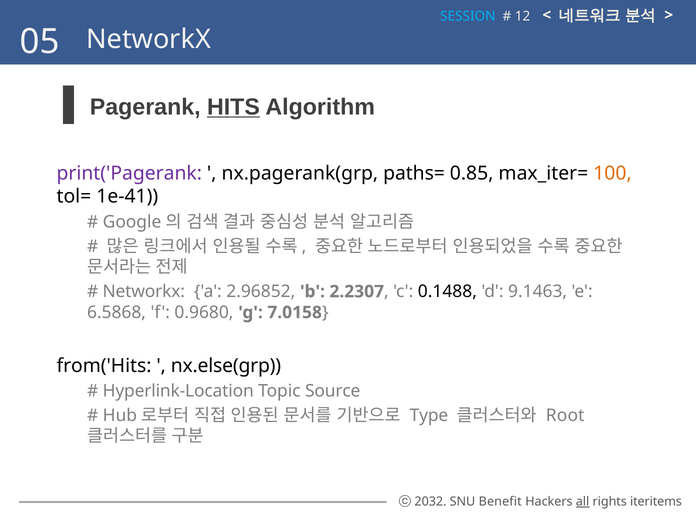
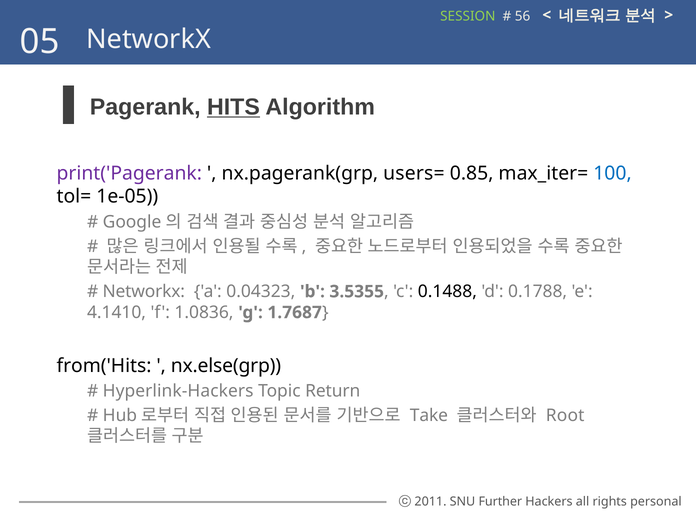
SESSION colour: light blue -> light green (468, 16)
12: 12 -> 56 (523, 16)
paths=: paths= -> users= (414, 173)
100 colour: orange -> blue (613, 173)
1e-41: 1e-41 -> 1e-05 (127, 197)
2.96852: 2.96852 -> 0.04323 (261, 292)
2.2307: 2.2307 -> 3.5355 (357, 292)
9.1463: 9.1463 -> 0.1788 (538, 292)
6.5868: 6.5868 -> 4.1410 (117, 312)
0.9680: 0.9680 -> 1.0836 (204, 312)
7.0158: 7.0158 -> 1.7687 (295, 312)
Hyperlink-Location: Hyperlink-Location -> Hyperlink-Hackers (178, 391)
Source: Source -> Return (333, 391)
Type: Type -> Take (429, 415)
2032: 2032 -> 2011 (431, 502)
Benefit: Benefit -> Further (500, 502)
all underline: present -> none (583, 502)
iteritems: iteritems -> personal (656, 502)
